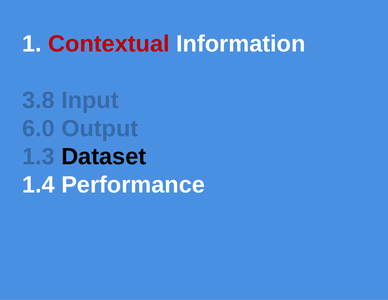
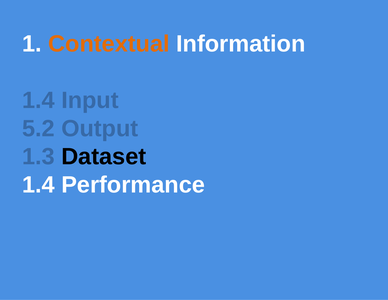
Contextual colour: red -> orange (109, 44)
3.8: 3.8 -> 1.4 (38, 100)
6.0: 6.0 -> 5.2 (38, 128)
